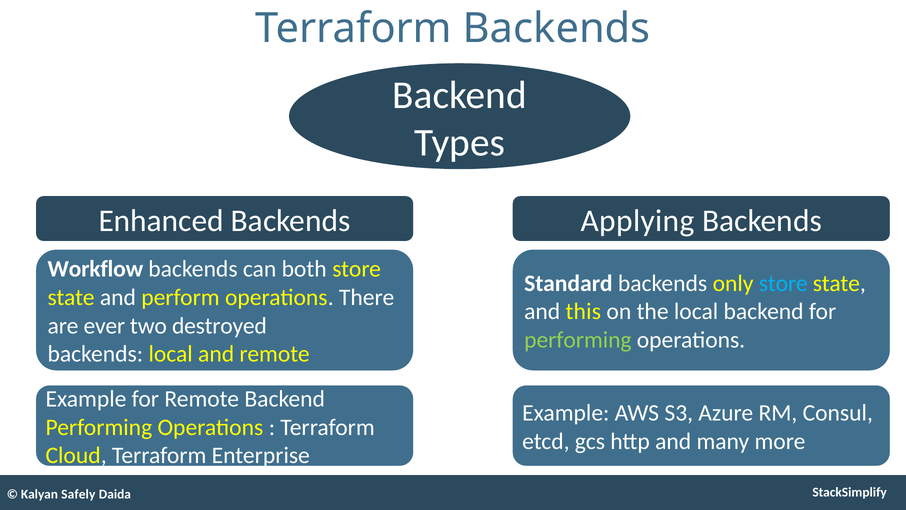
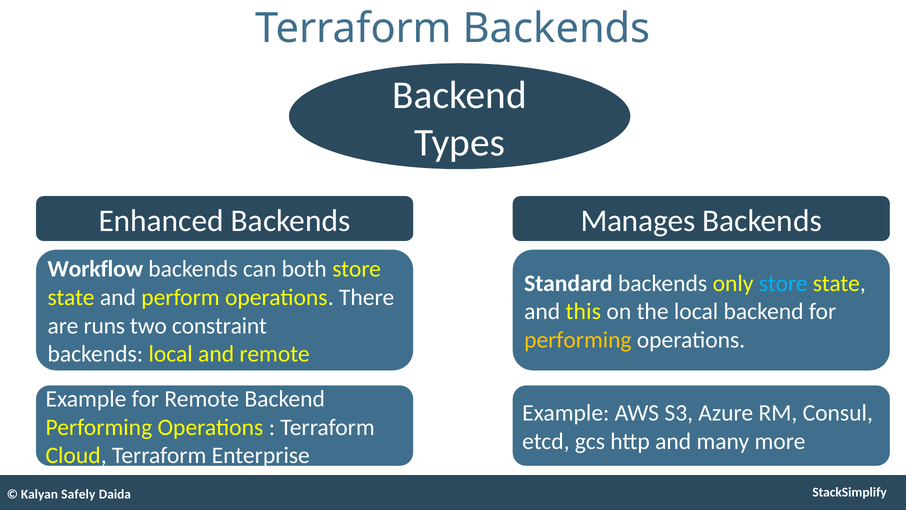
Applying: Applying -> Manages (638, 221)
ever: ever -> runs (104, 326)
destroyed: destroyed -> constraint (219, 326)
performing colour: light green -> yellow (578, 340)
